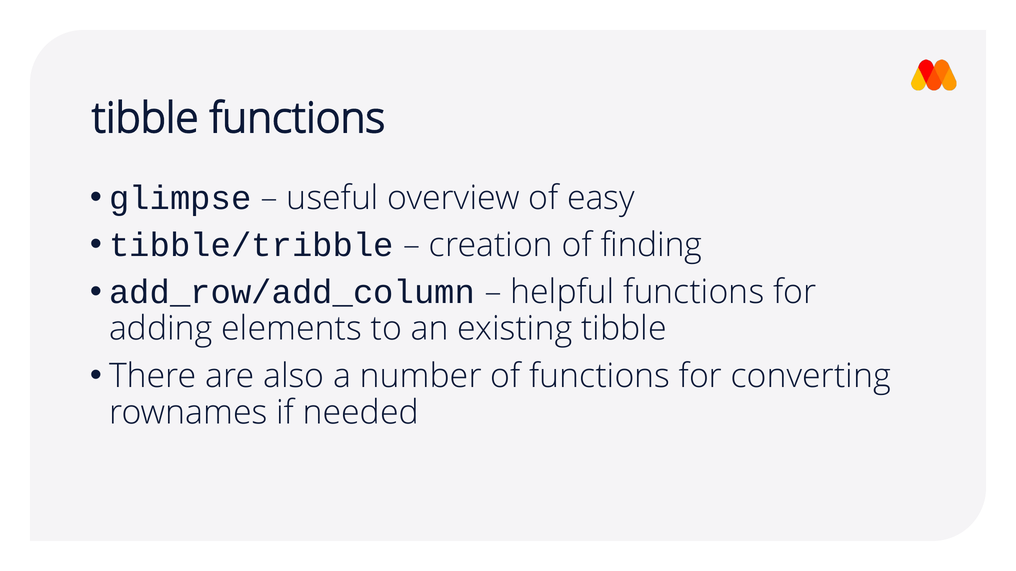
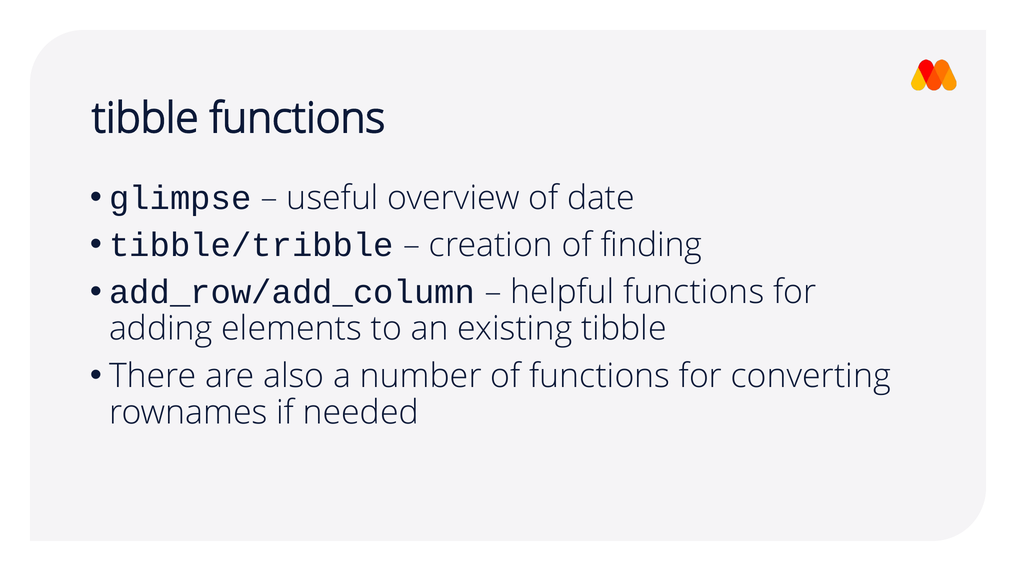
easy: easy -> date (601, 198)
